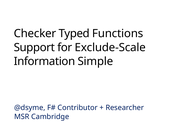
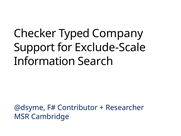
Functions: Functions -> Company (118, 33)
Simple: Simple -> Search (95, 61)
